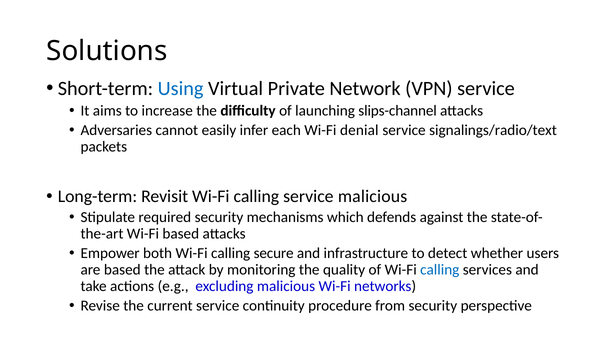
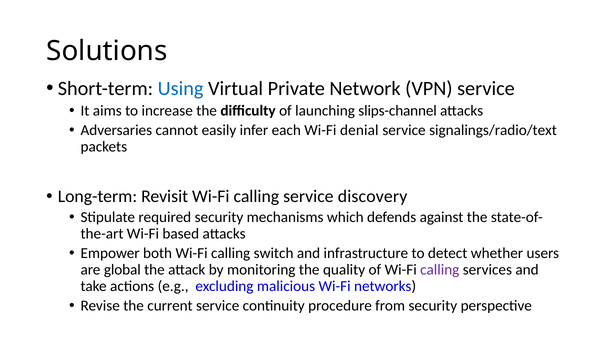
service malicious: malicious -> discovery (373, 196)
secure: secure -> switch (274, 253)
are based: based -> global (122, 270)
calling colour: blue -> purple (440, 270)
